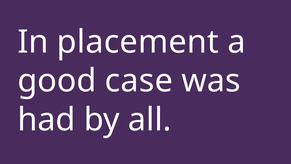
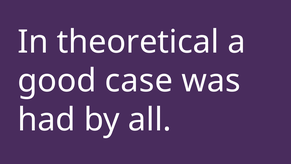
placement: placement -> theoretical (138, 42)
